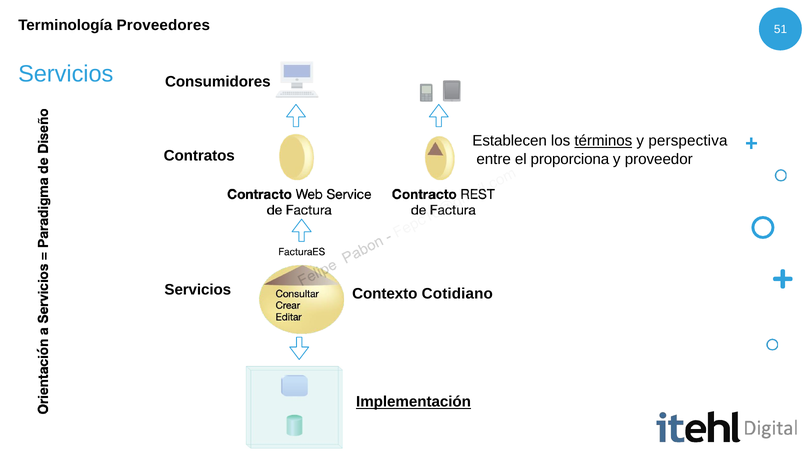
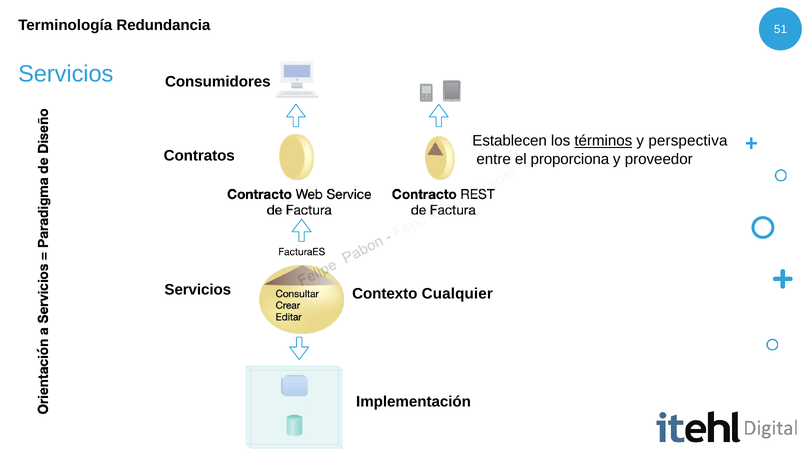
Proveedores: Proveedores -> Redundancia (163, 25)
Cotidiano: Cotidiano -> Cualquier (457, 294)
Implementación underline: present -> none (414, 402)
